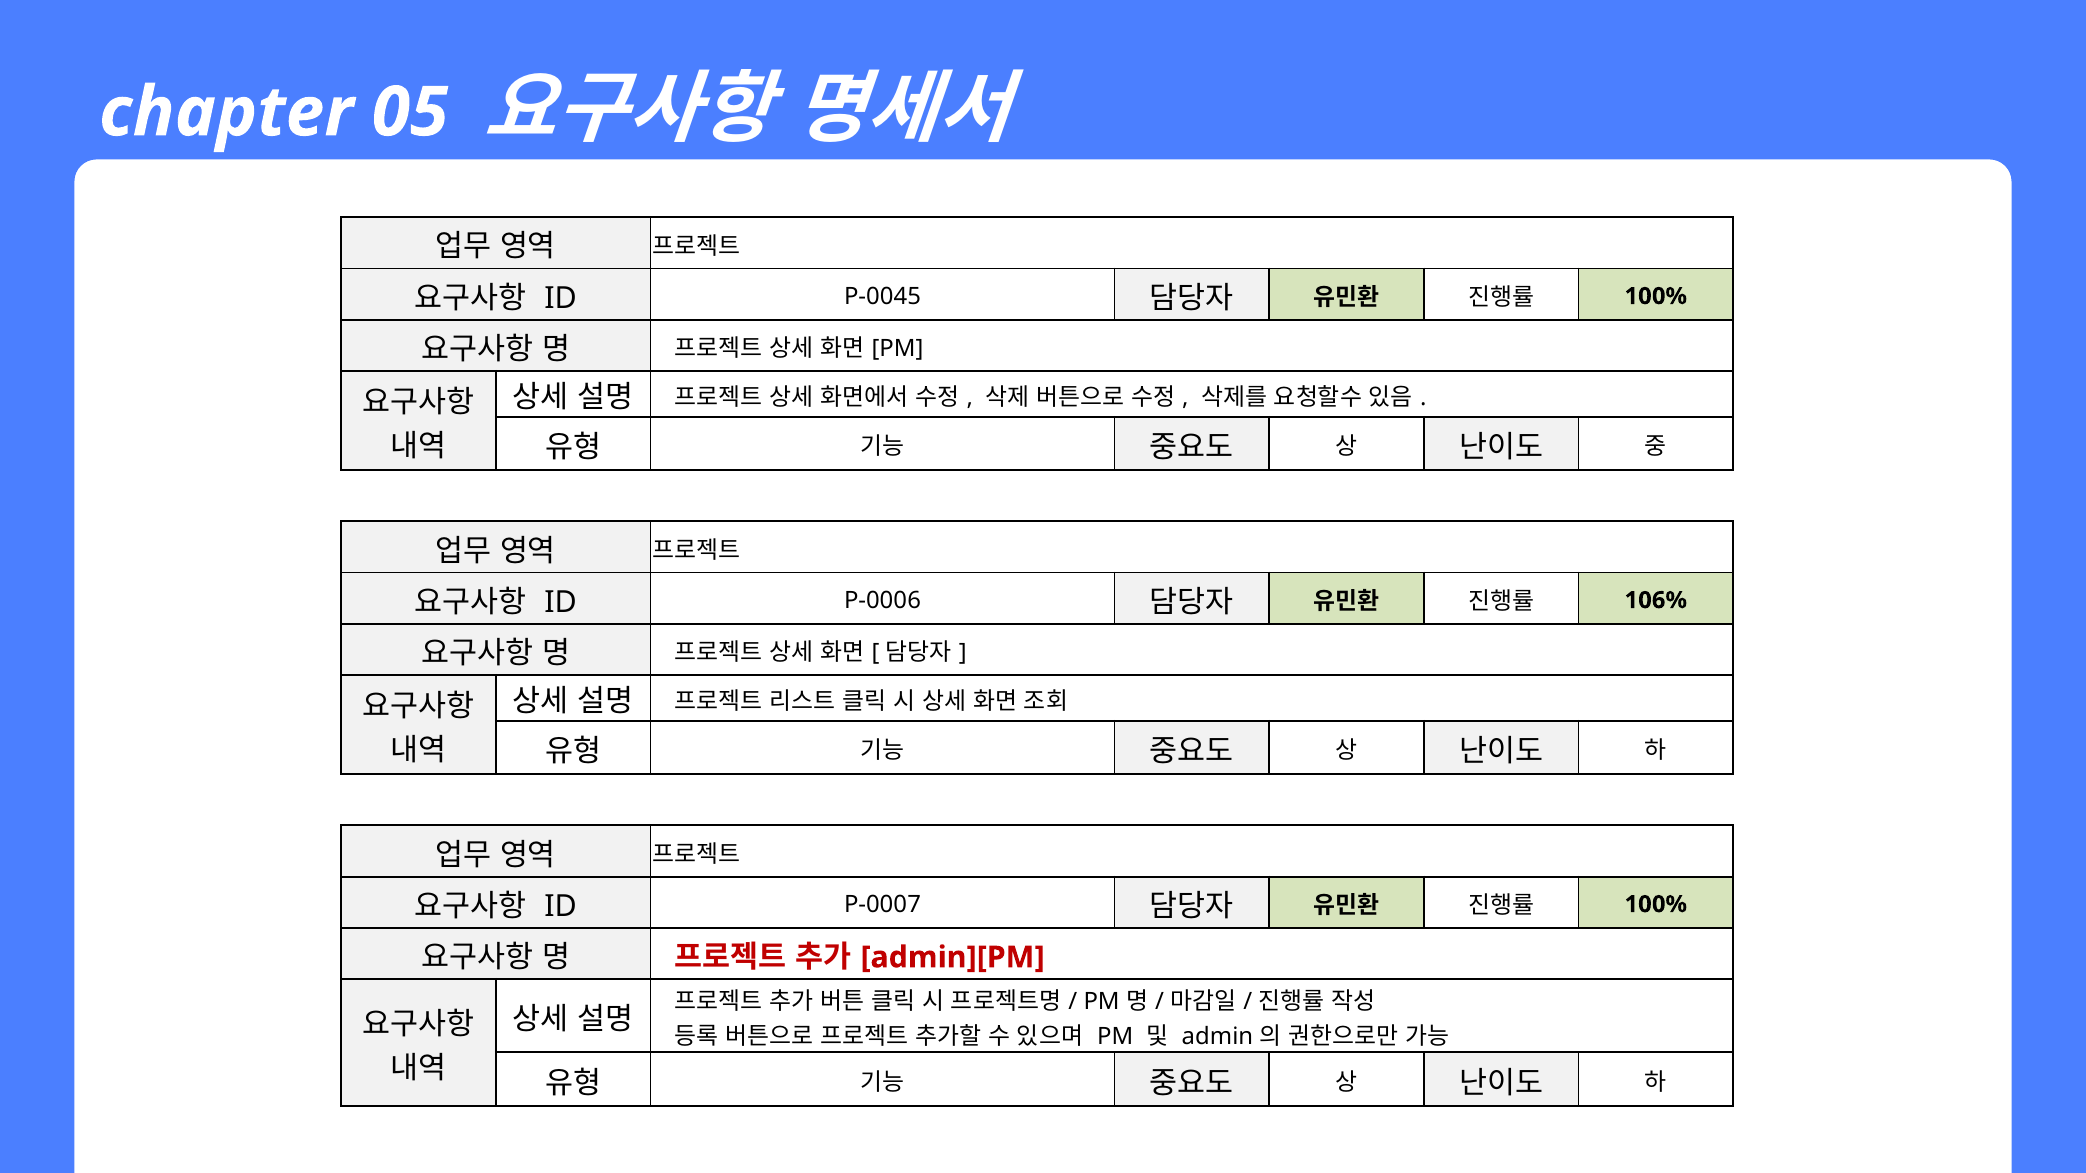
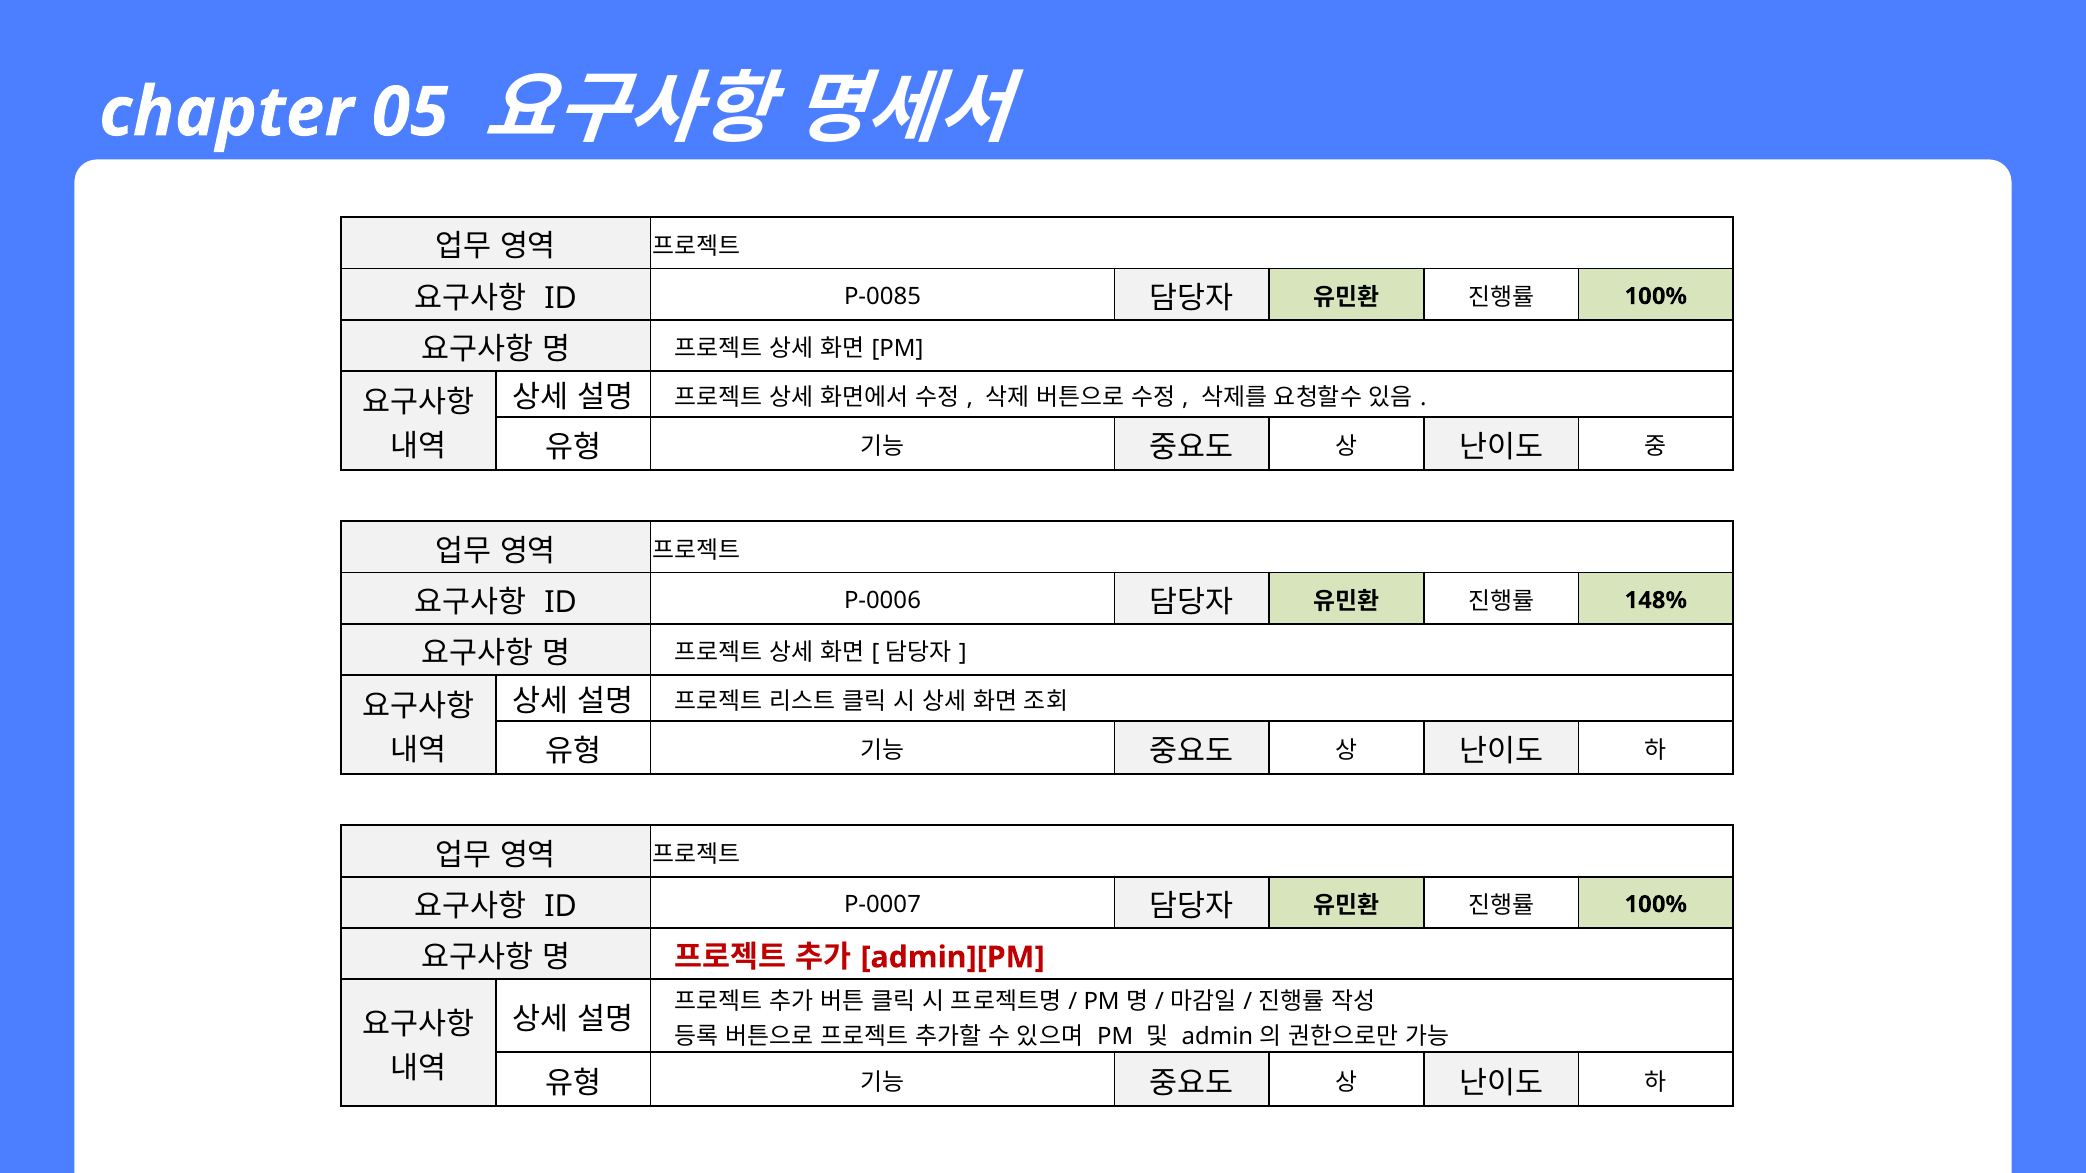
P-0045: P-0045 -> P-0085 (882, 296)
106%: 106% -> 148% (1656, 600)
